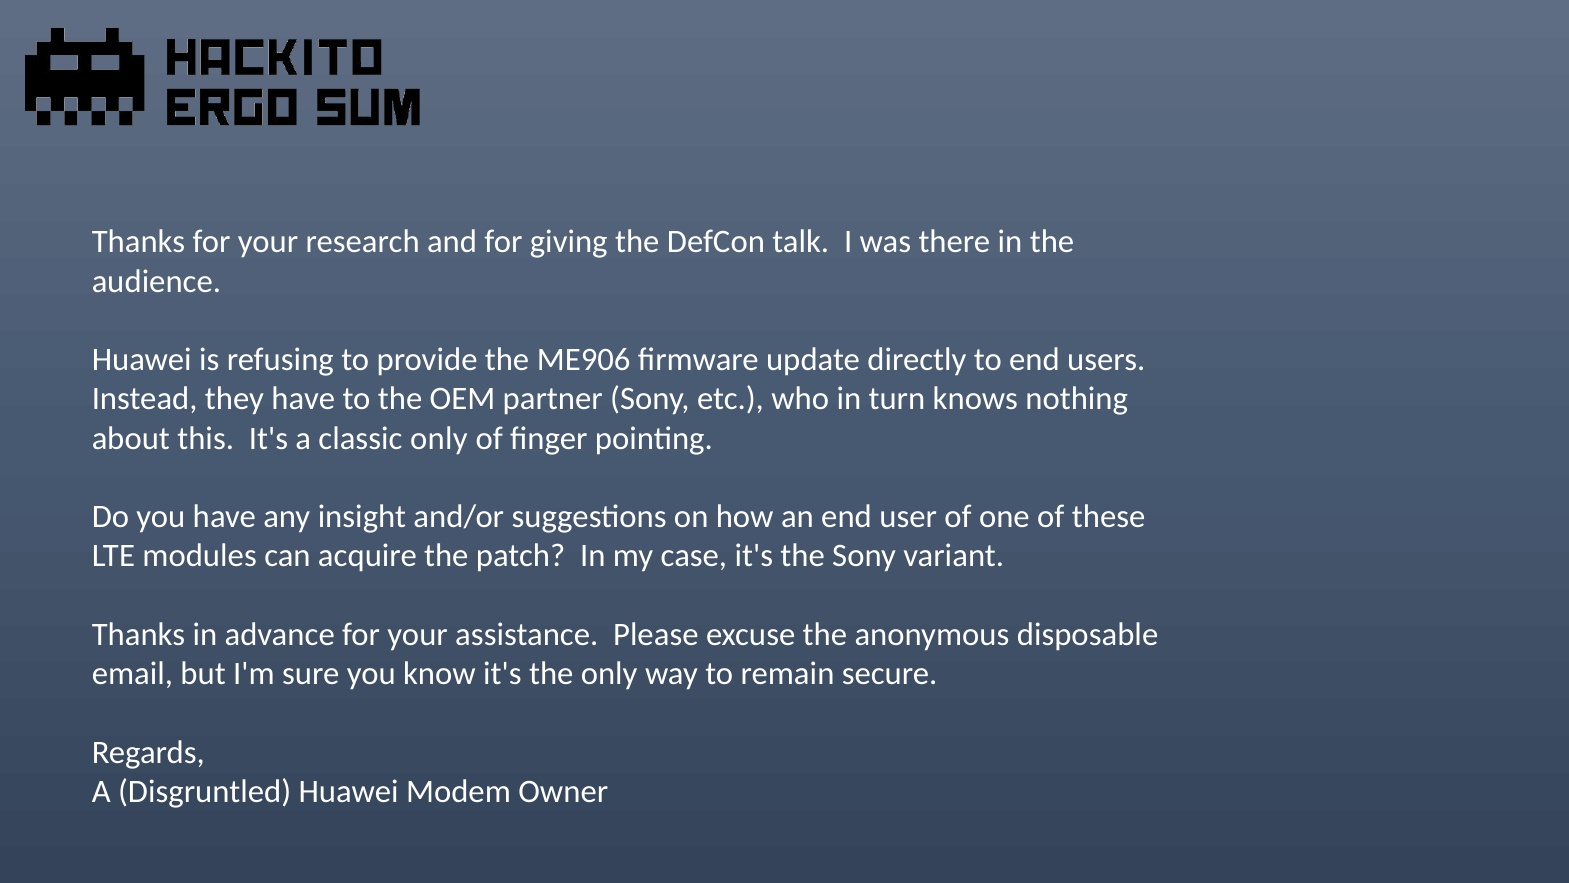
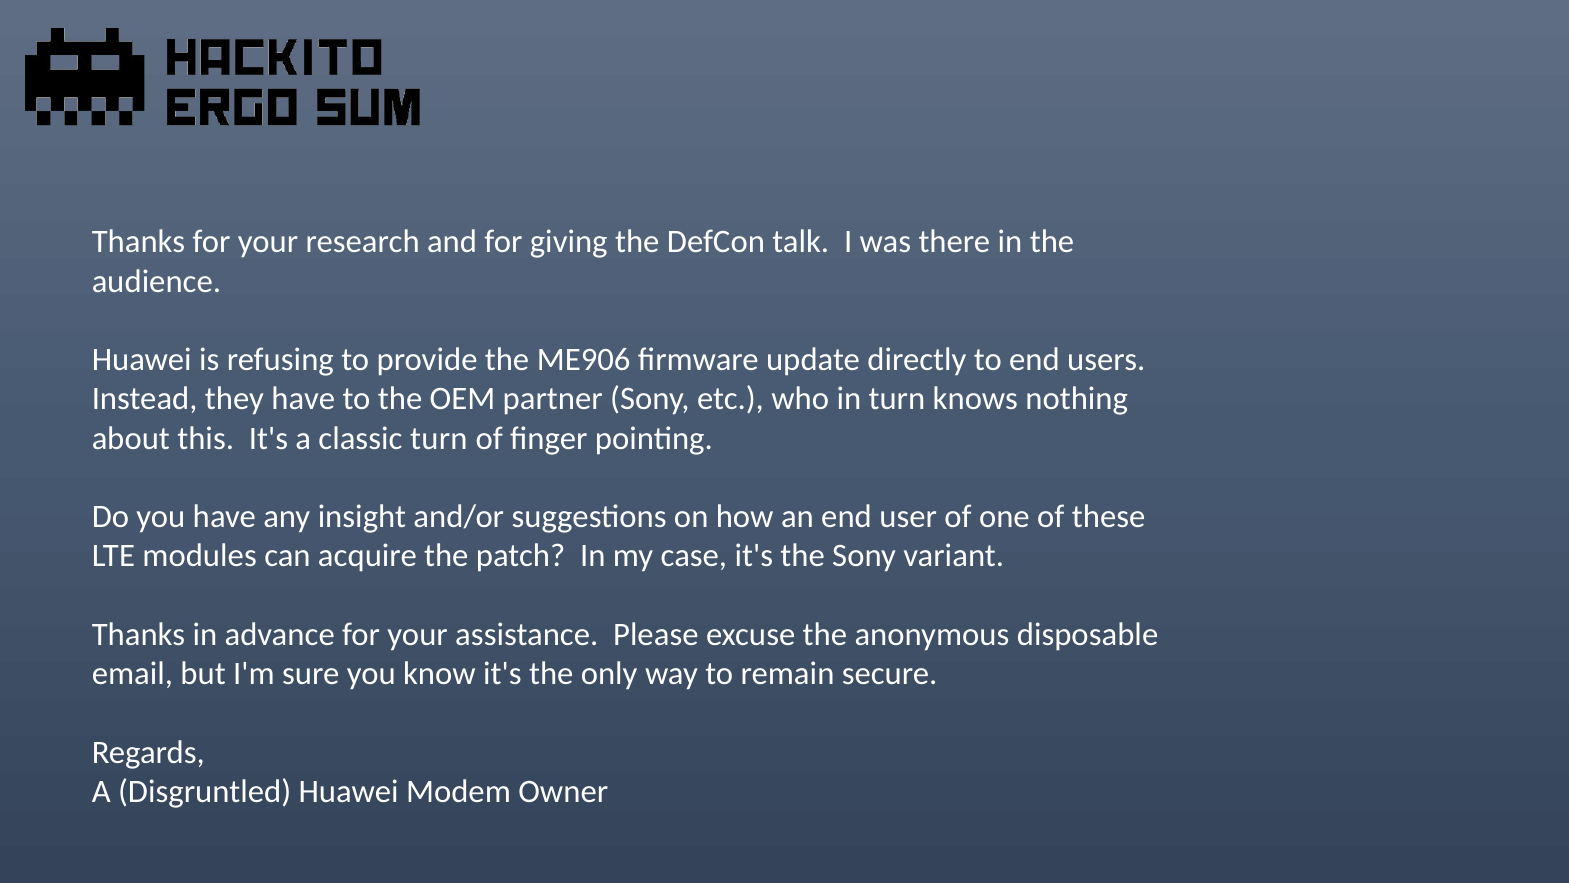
classic only: only -> turn (439, 438)
